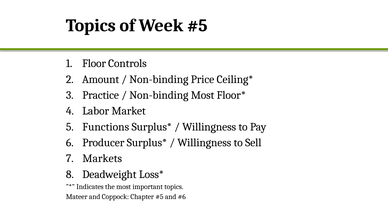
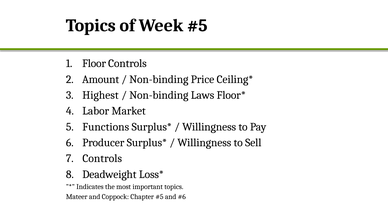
Practice: Practice -> Highest (100, 95)
Non-binding Most: Most -> Laws (203, 95)
Markets: Markets -> Controls (102, 159)
